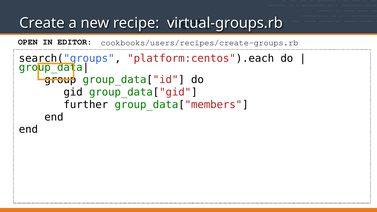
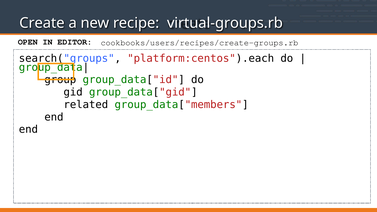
further: further -> related (86, 105)
